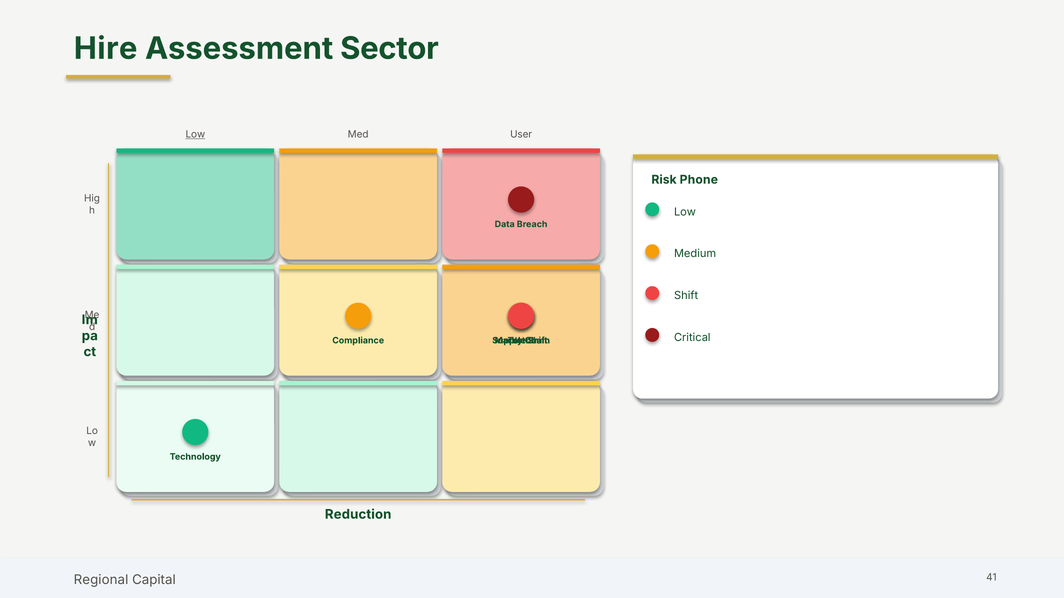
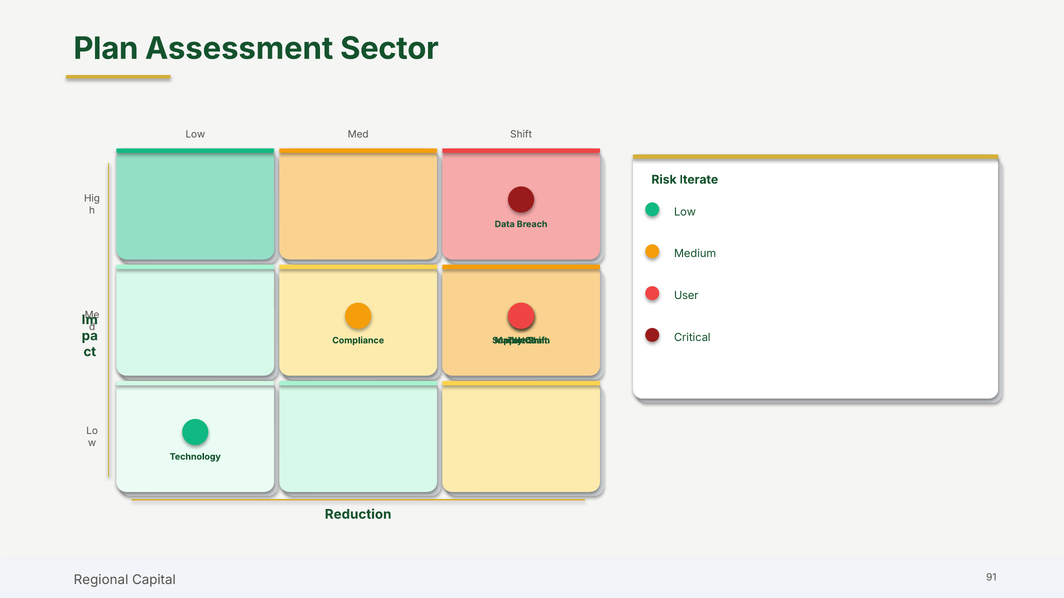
Hire: Hire -> Plan (106, 49)
Low underline: present -> none (195, 135)
Med User: User -> Shift (521, 135)
Phone: Phone -> Iterate (699, 180)
Shift: Shift -> User (686, 296)
41: 41 -> 91 (991, 578)
